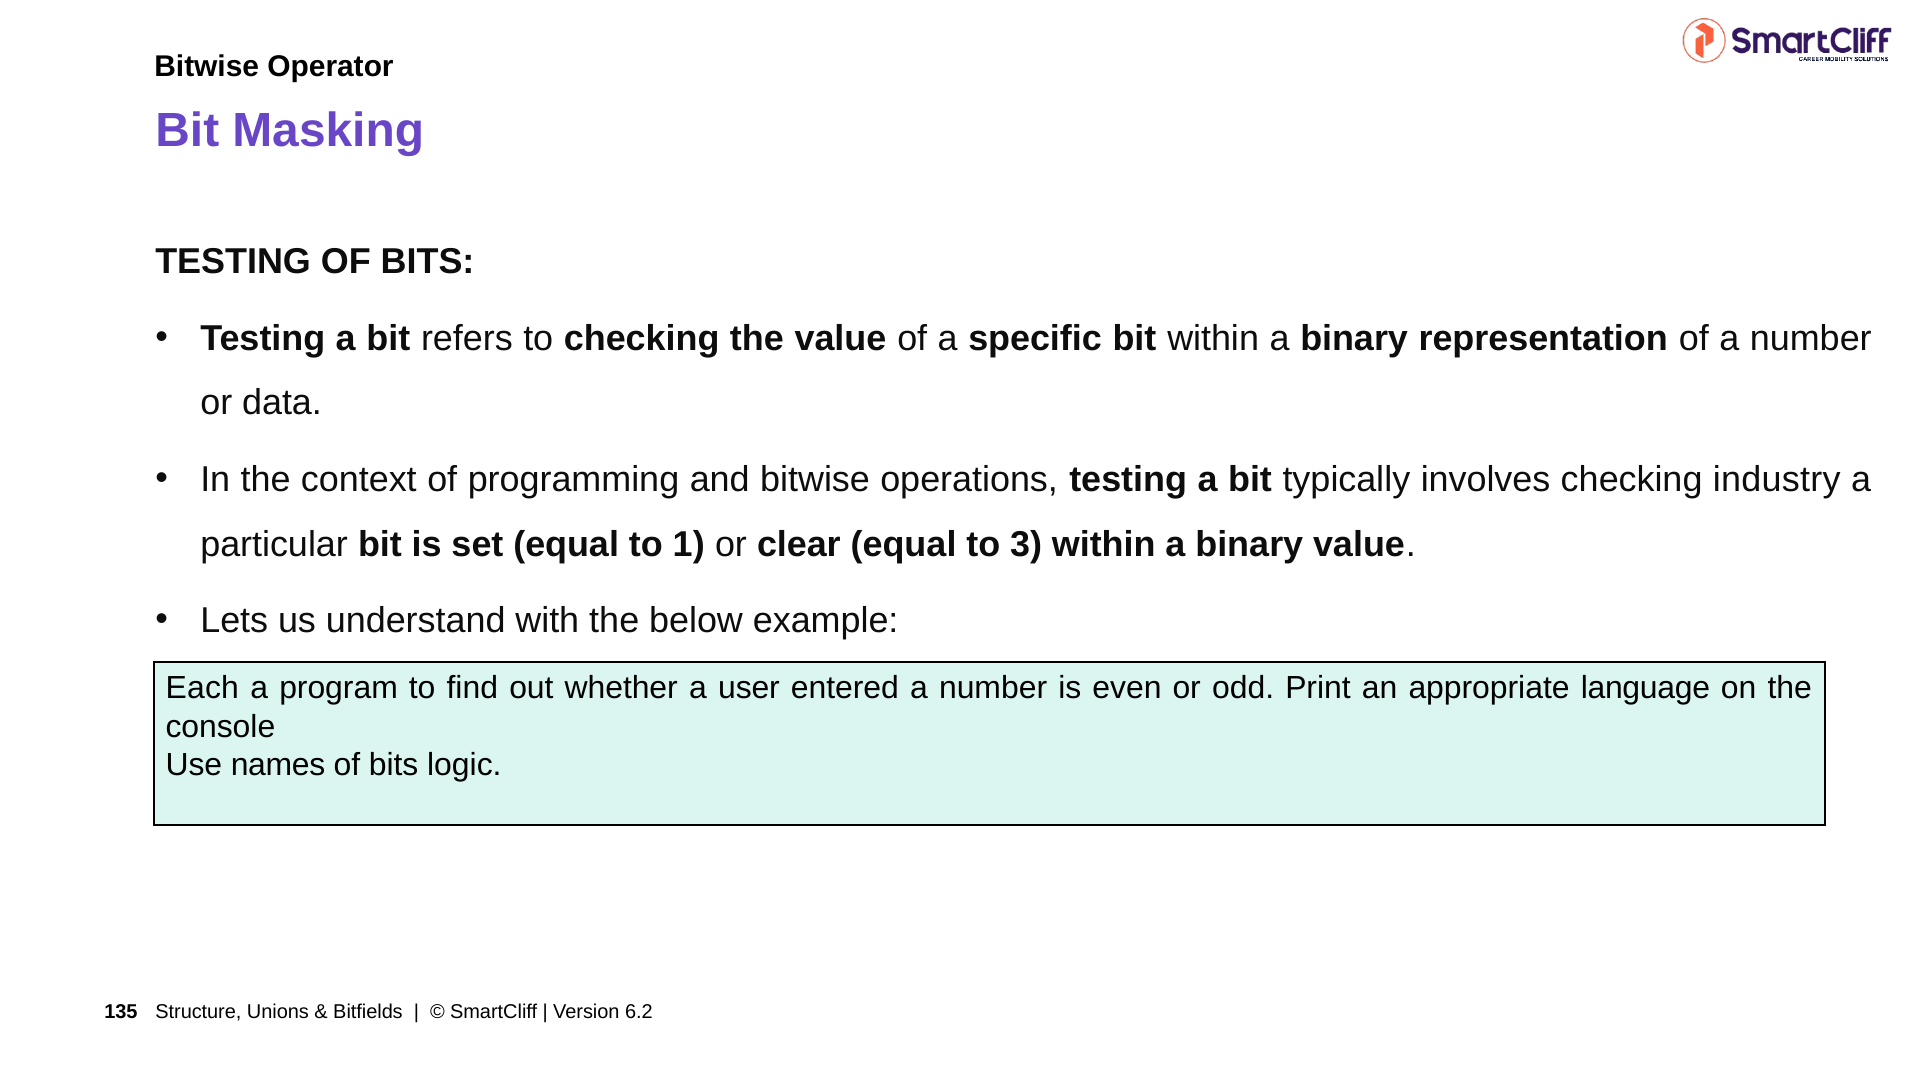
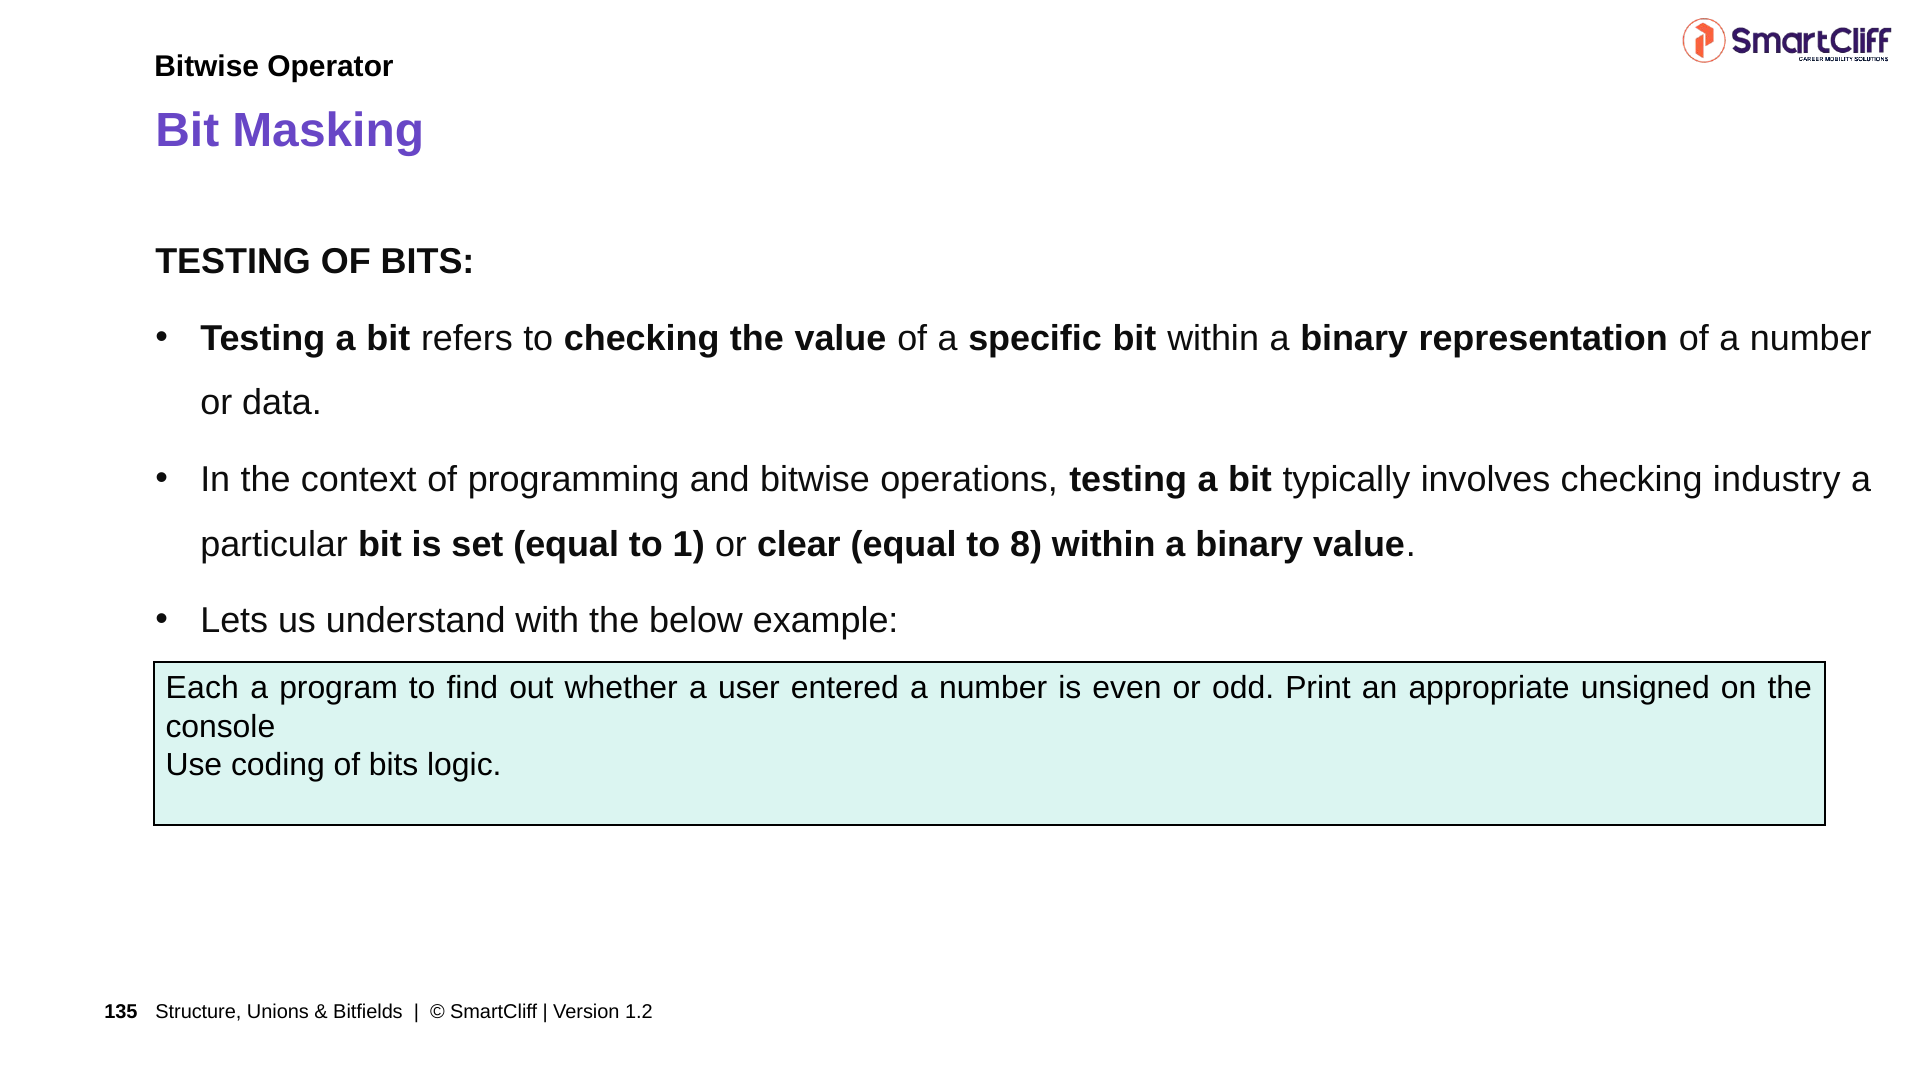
3: 3 -> 8 (1026, 544)
language: language -> unsigned (1645, 688)
names: names -> coding (278, 765)
6.2: 6.2 -> 1.2 (639, 1012)
